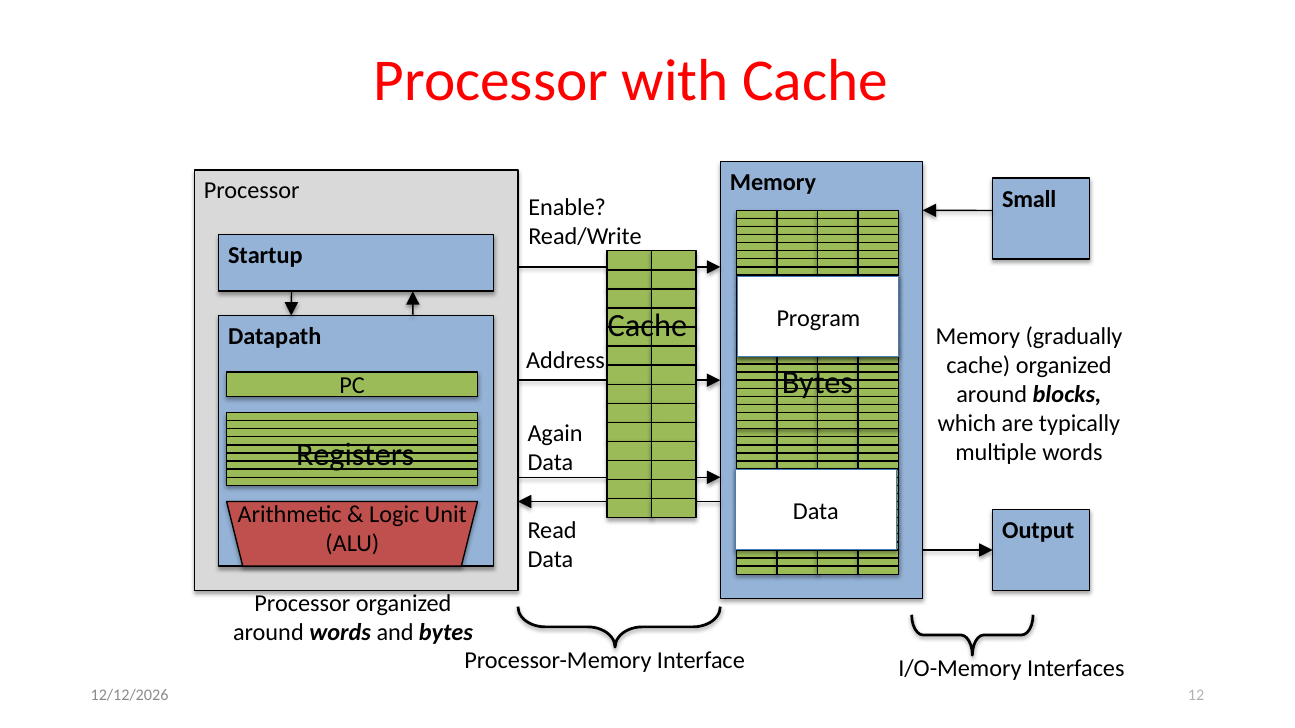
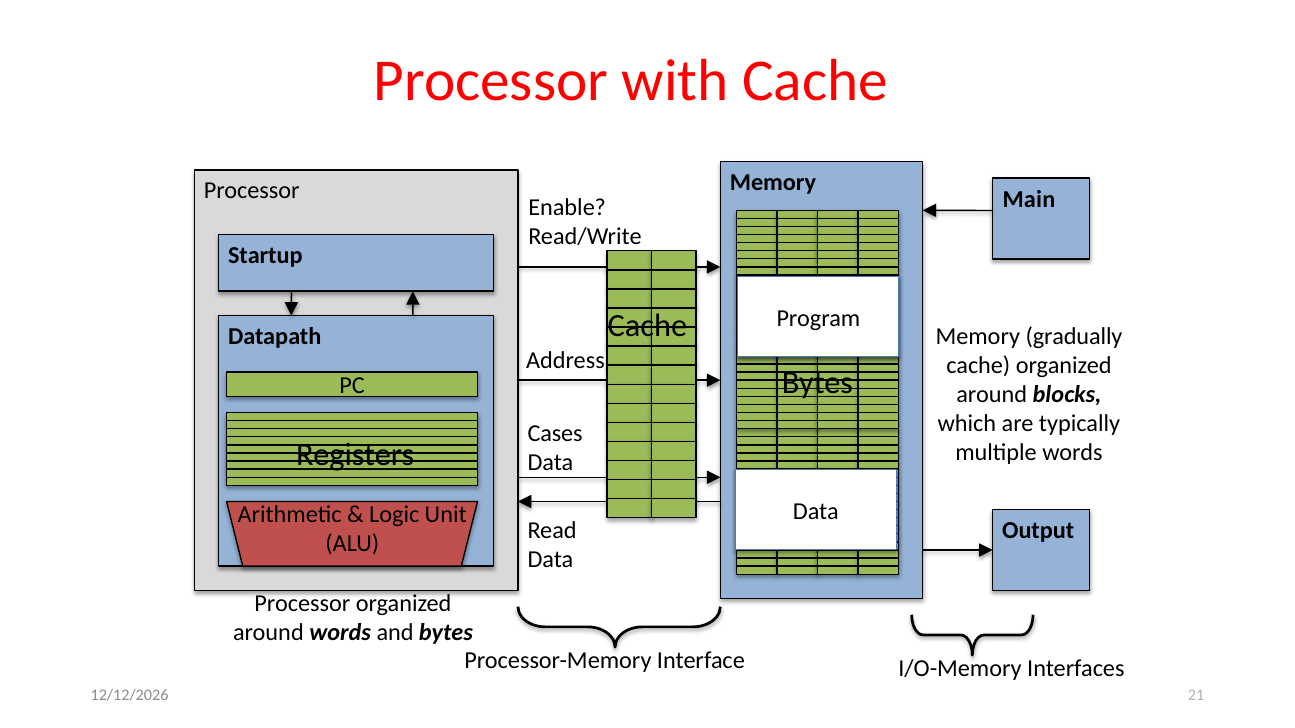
Small: Small -> Main (1029, 199)
Again: Again -> Cases (555, 434)
12: 12 -> 21 (1196, 695)
